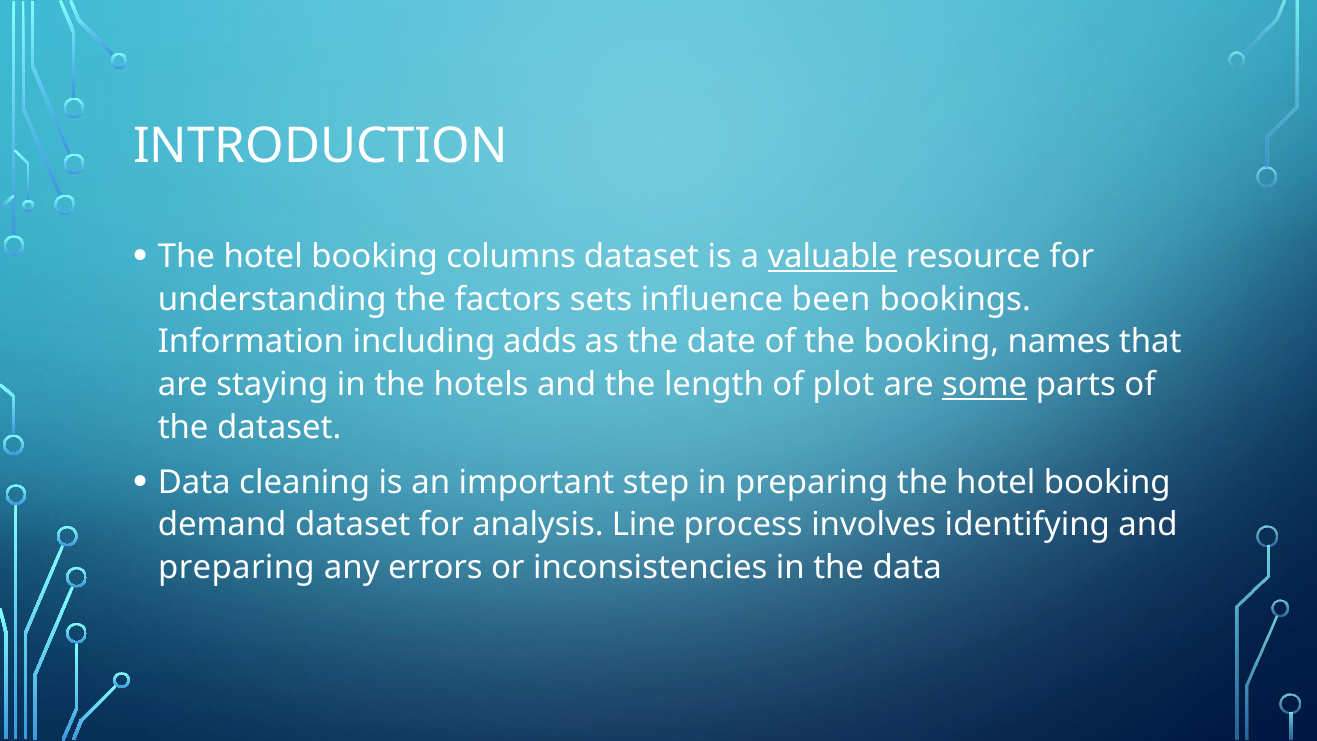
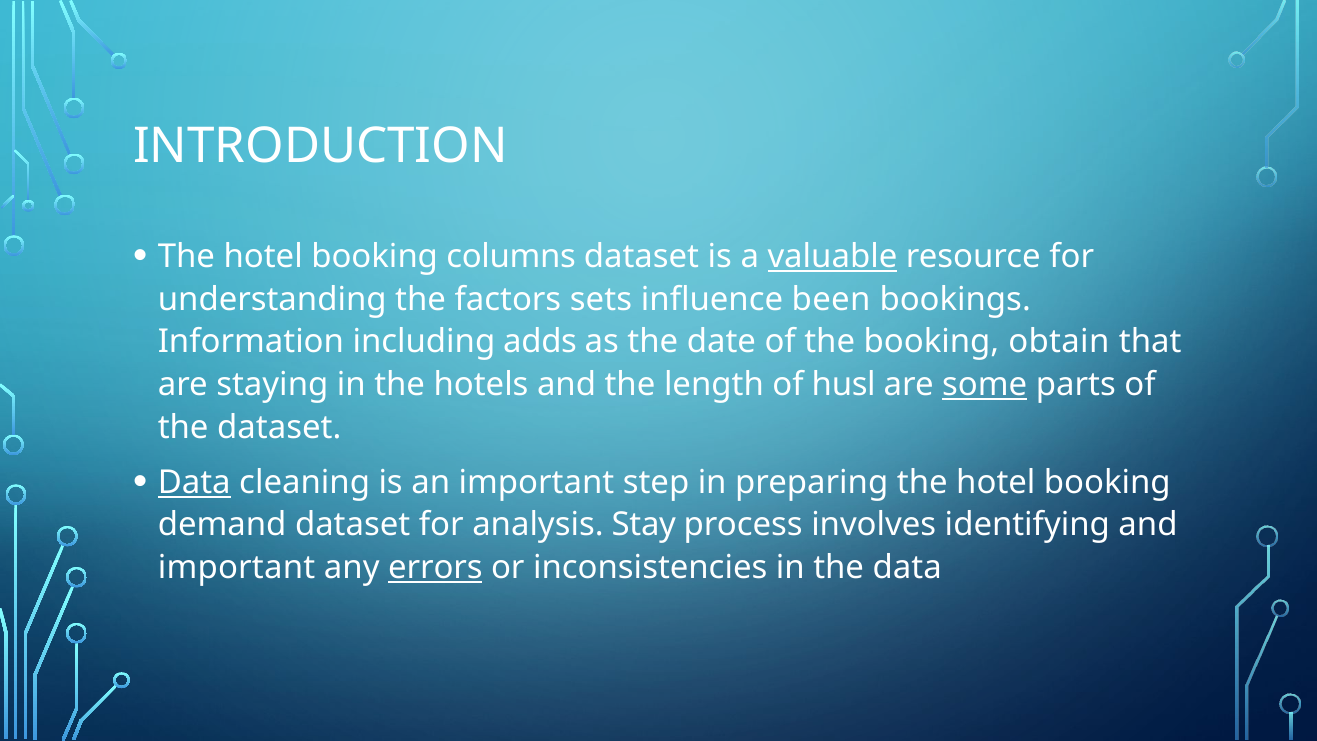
names: names -> obtain (1059, 342)
plot: plot -> husl (844, 385)
Data underline: none -> present (194, 482)
Line: Line -> Stay (644, 525)
preparing: preparing -> important (237, 568)
errors underline: none -> present (435, 568)
